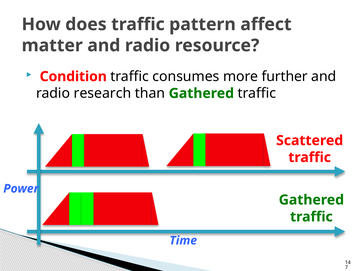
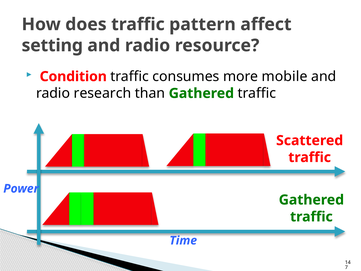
matter: matter -> setting (52, 45)
further: further -> mobile (285, 76)
